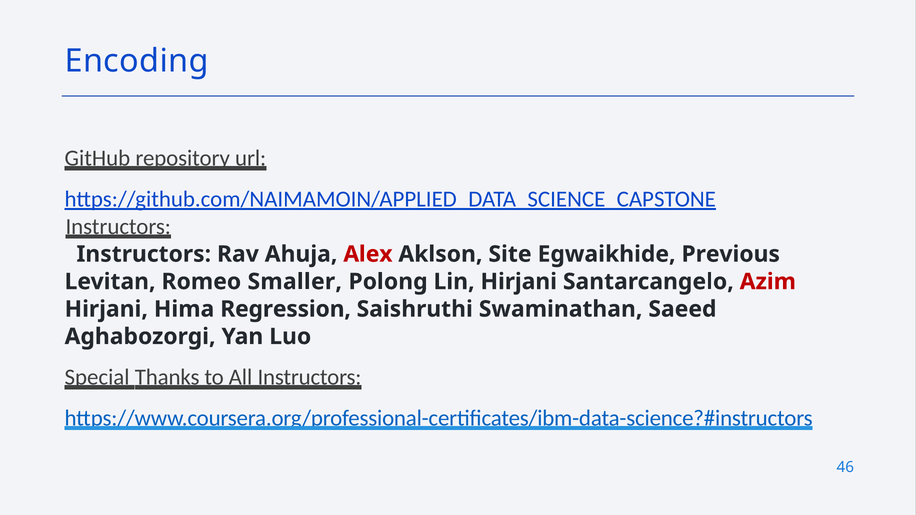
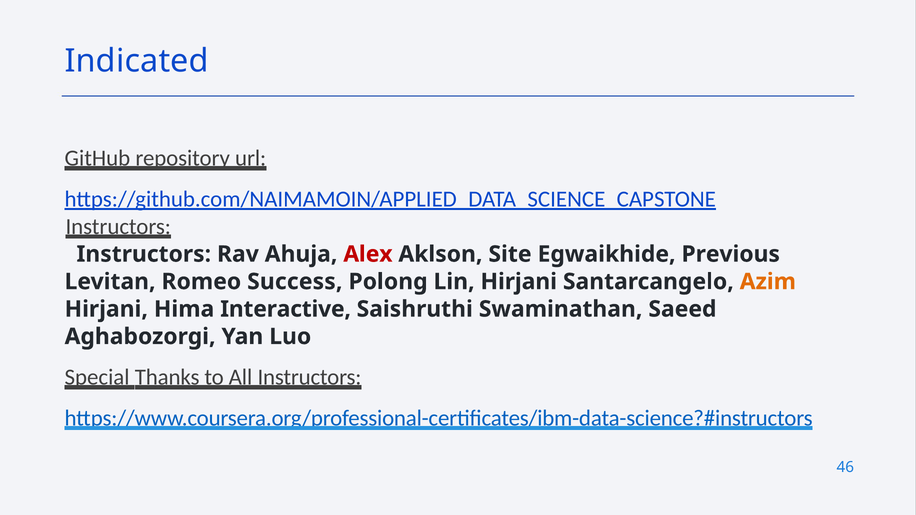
Encoding: Encoding -> Indicated (137, 61)
Smaller: Smaller -> Success (295, 282)
Azim colour: red -> orange (768, 282)
Regression: Regression -> Interactive (286, 309)
